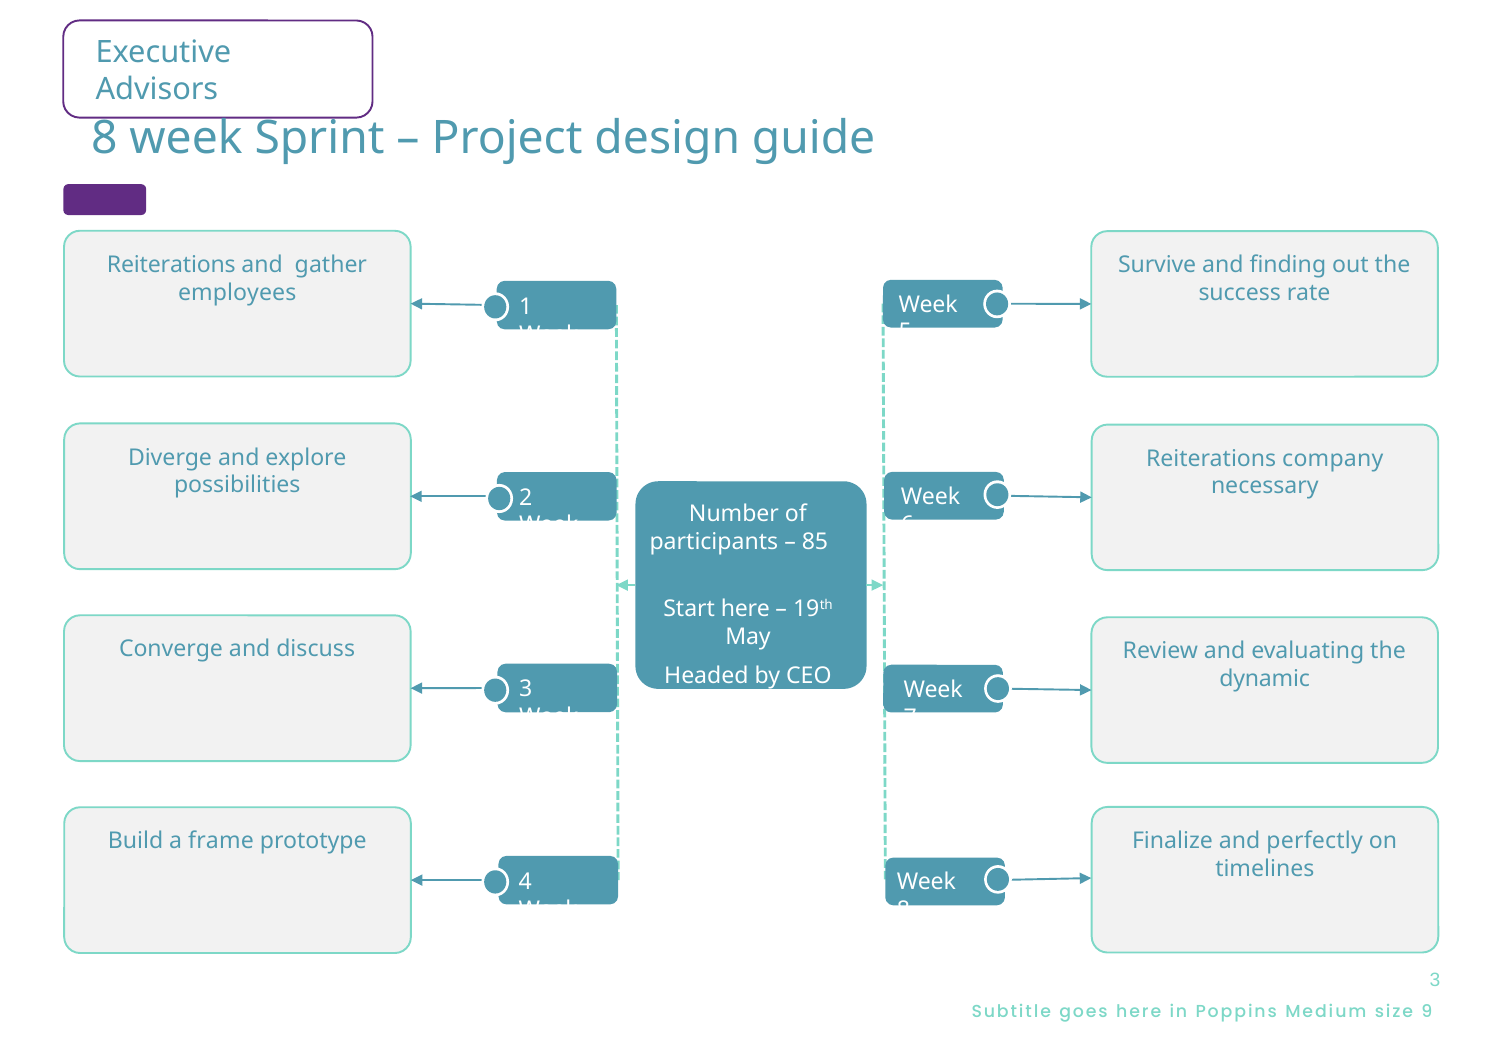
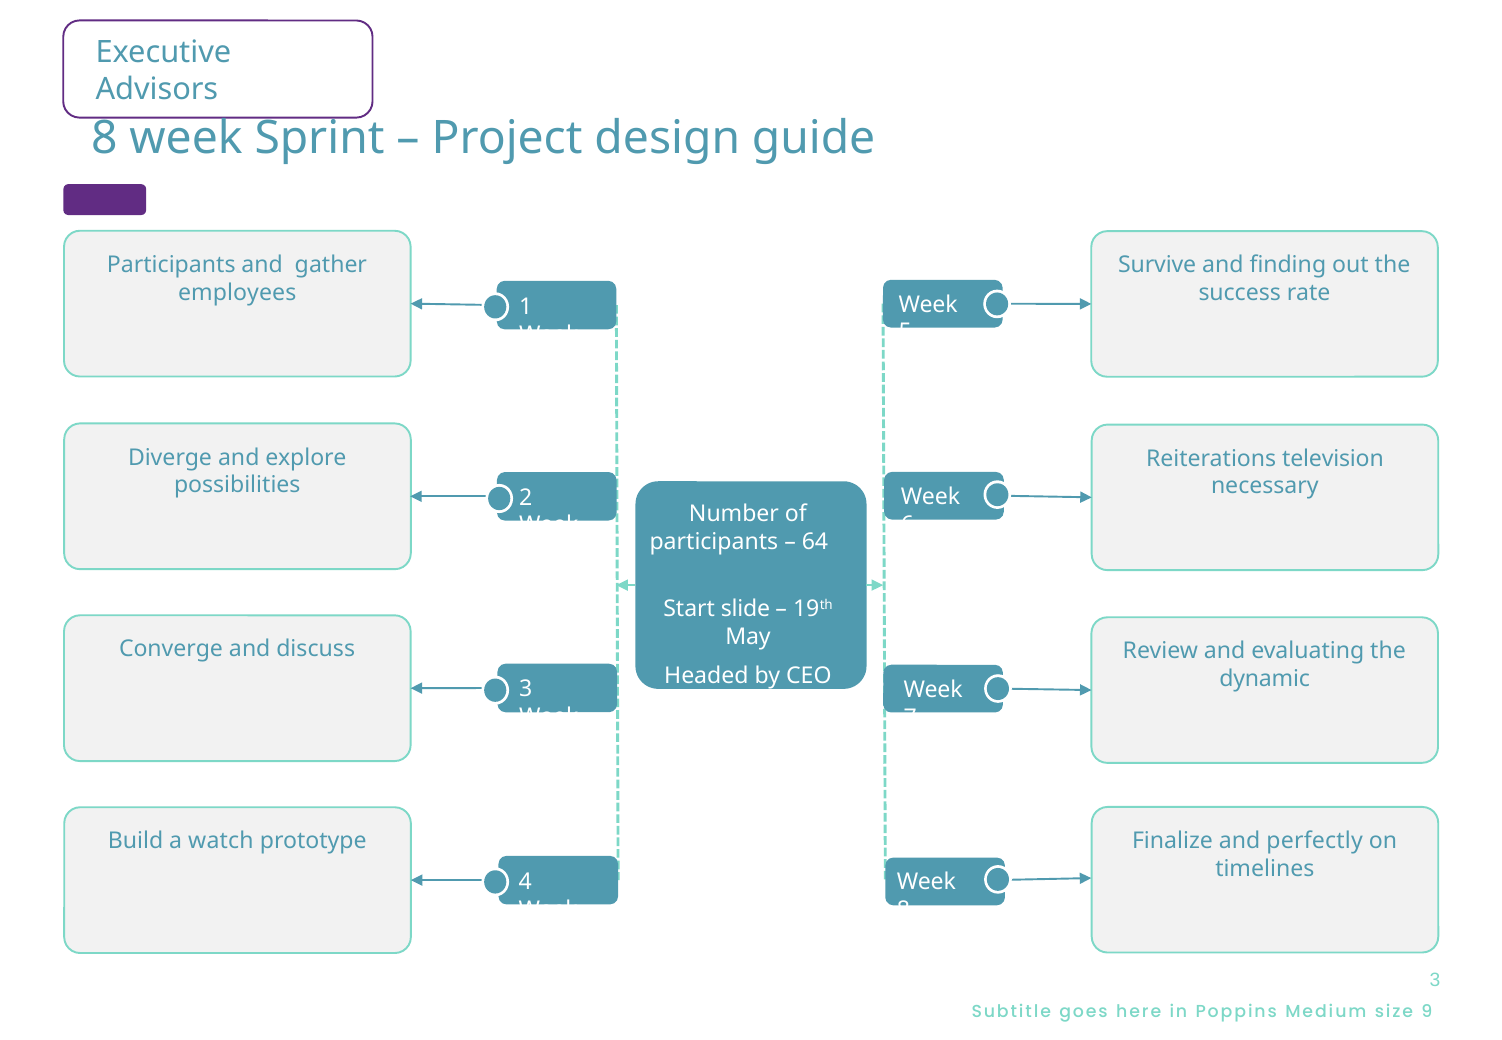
Reiterations: Reiterations -> Participants (171, 265)
company: company -> television (1333, 458)
85: 85 -> 64 (815, 542)
Start here: here -> slide (745, 609)
frame: frame -> watch (221, 841)
